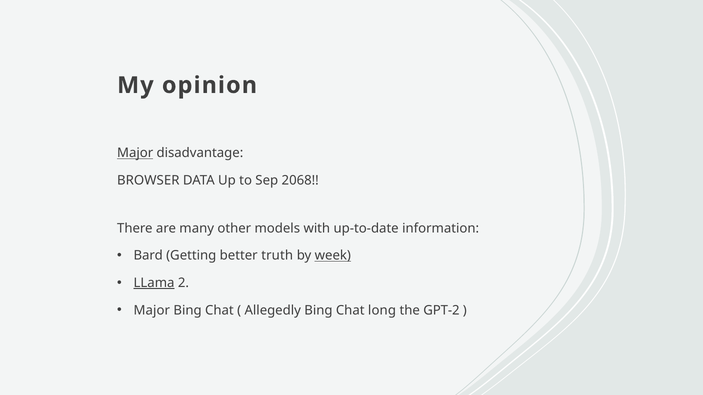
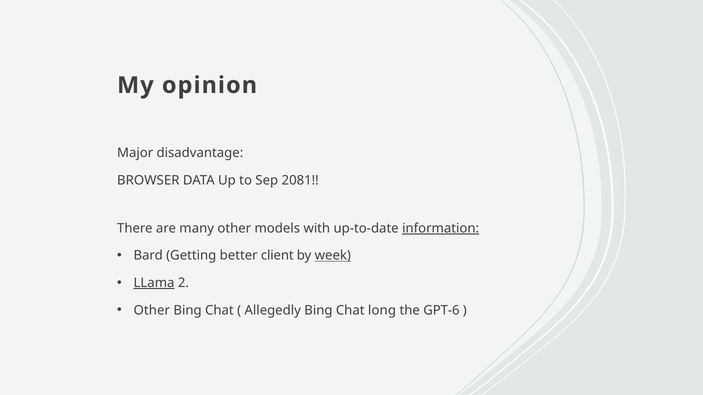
Major underline: present -> none (135, 153)
2068: 2068 -> 2081 (300, 181)
information underline: none -> present (441, 229)
truth: truth -> client (277, 256)
Major: Major -> Other (152, 311)
GPT-2: GPT-2 -> GPT-6 (441, 311)
